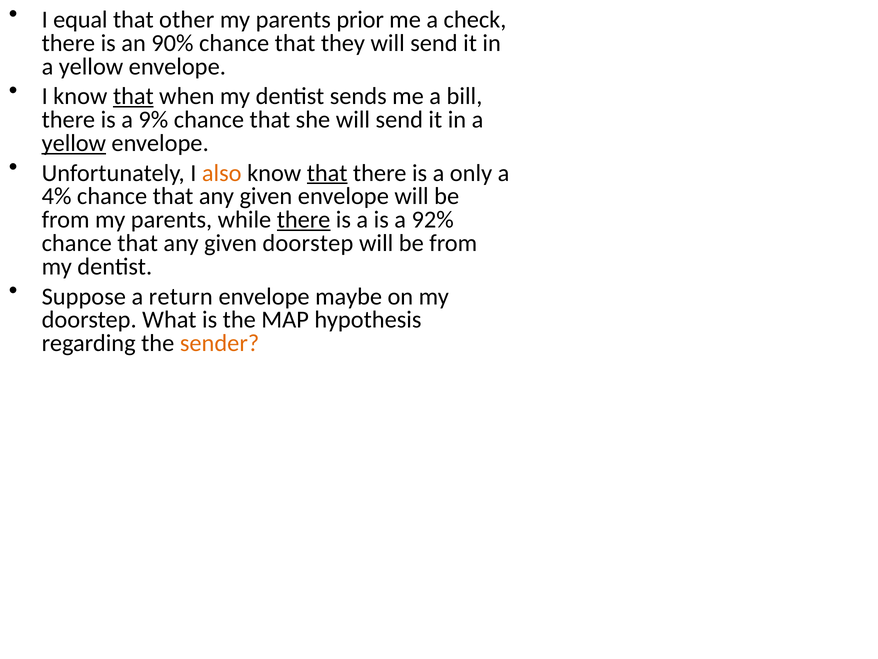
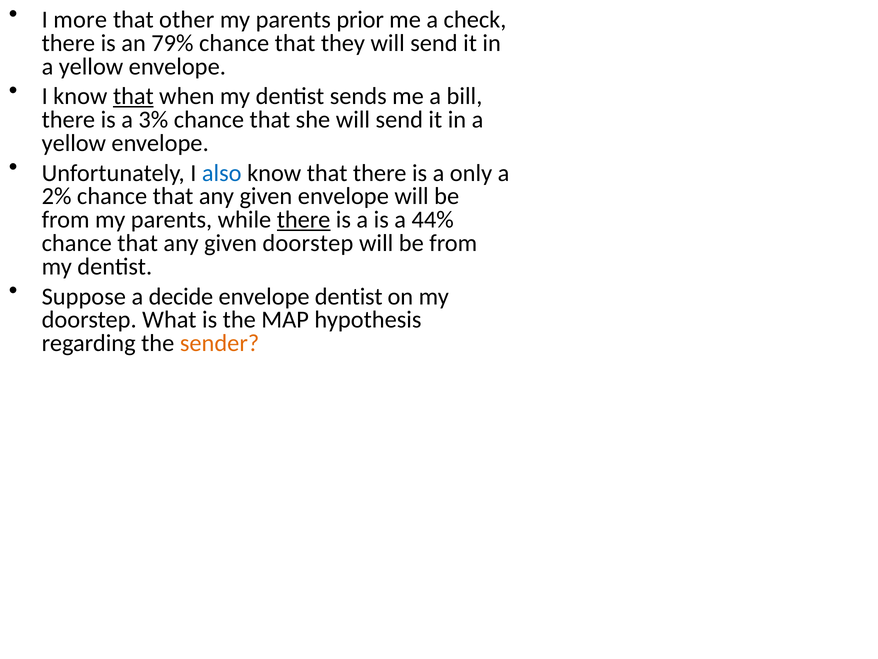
equal: equal -> more (80, 20)
90%: 90% -> 79% (172, 43)
9%: 9% -> 3% (153, 120)
yellow underline: present -> none (74, 143)
also colour: orange -> blue (222, 173)
that underline: present -> none (327, 173)
4%: 4% -> 2% (57, 196)
92%: 92% -> 44% (433, 220)
return: return -> decide (181, 296)
envelope maybe: maybe -> dentist (349, 296)
